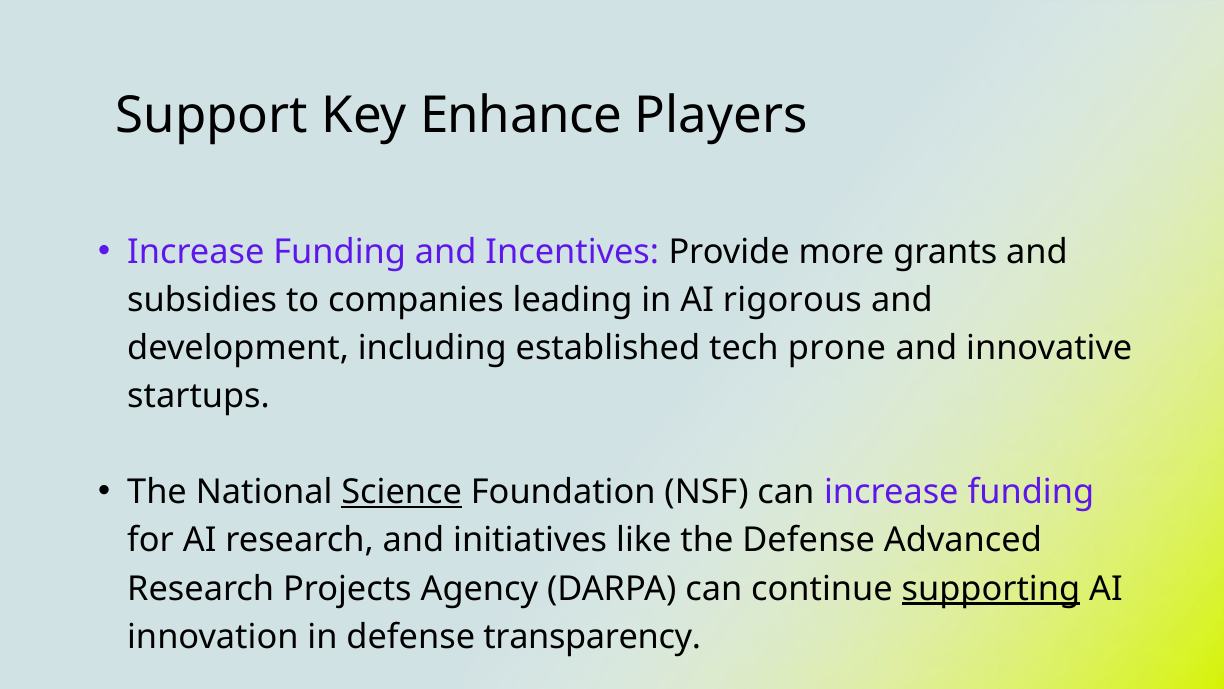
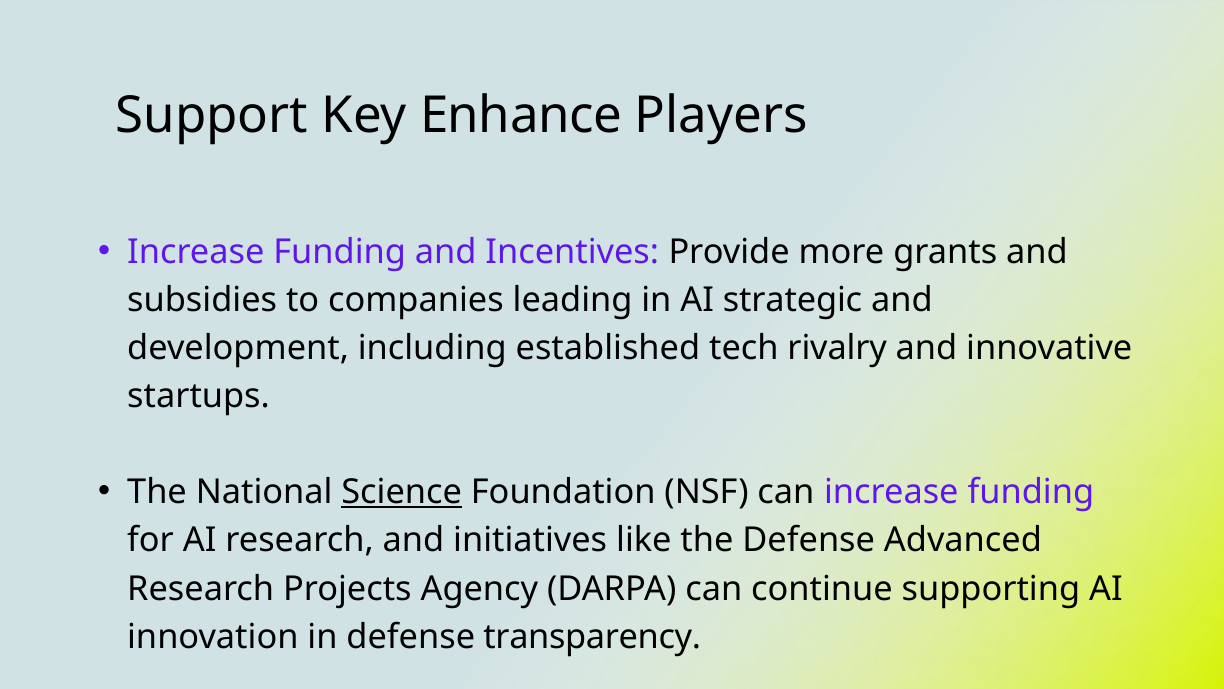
rigorous: rigorous -> strategic (793, 300)
prone: prone -> rivalry (837, 348)
supporting underline: present -> none (991, 588)
